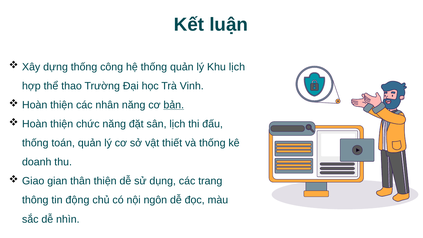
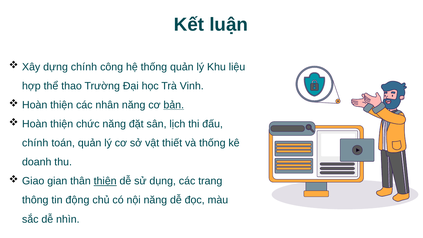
dựng thống: thống -> chính (84, 67)
Khu lịch: lịch -> liệu (237, 67)
thống: thống -> chính (35, 143)
thiện underline: none -> present (105, 181)
nội ngôn: ngôn -> năng (155, 200)
